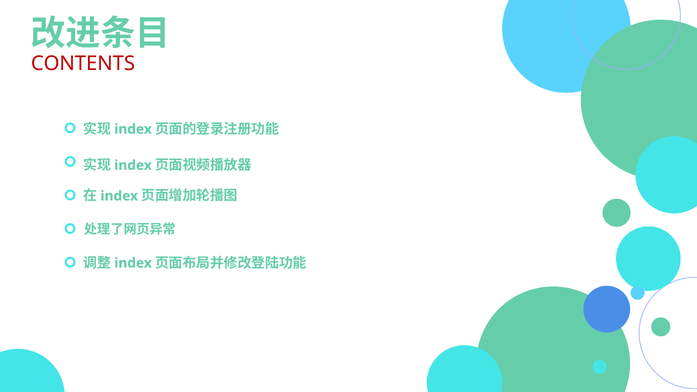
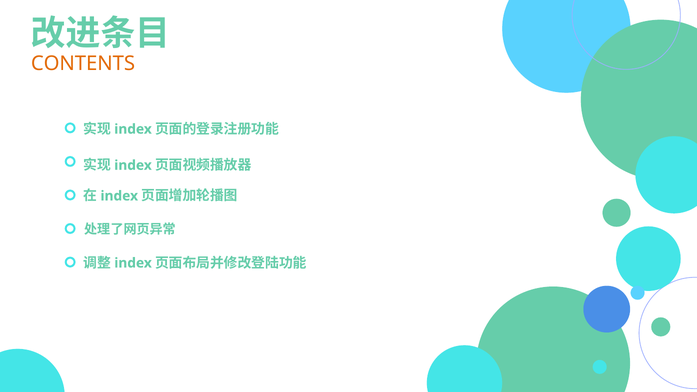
CONTENTS colour: red -> orange (83, 64)
